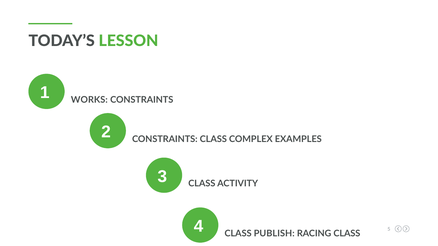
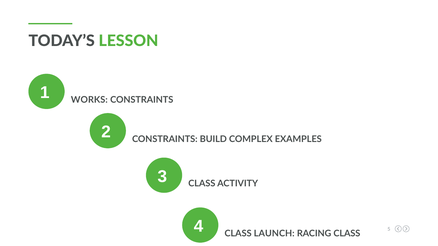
CONSTRAINTS CLASS: CLASS -> BUILD (213, 139)
PUBLISH: PUBLISH -> LAUNCH (274, 234)
